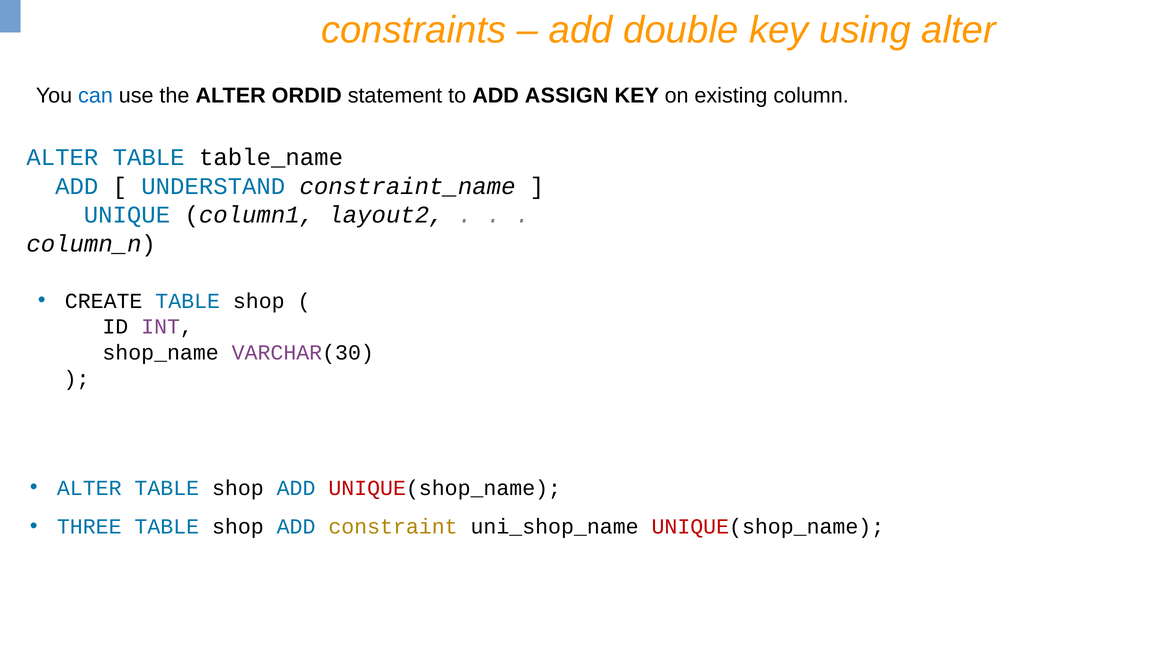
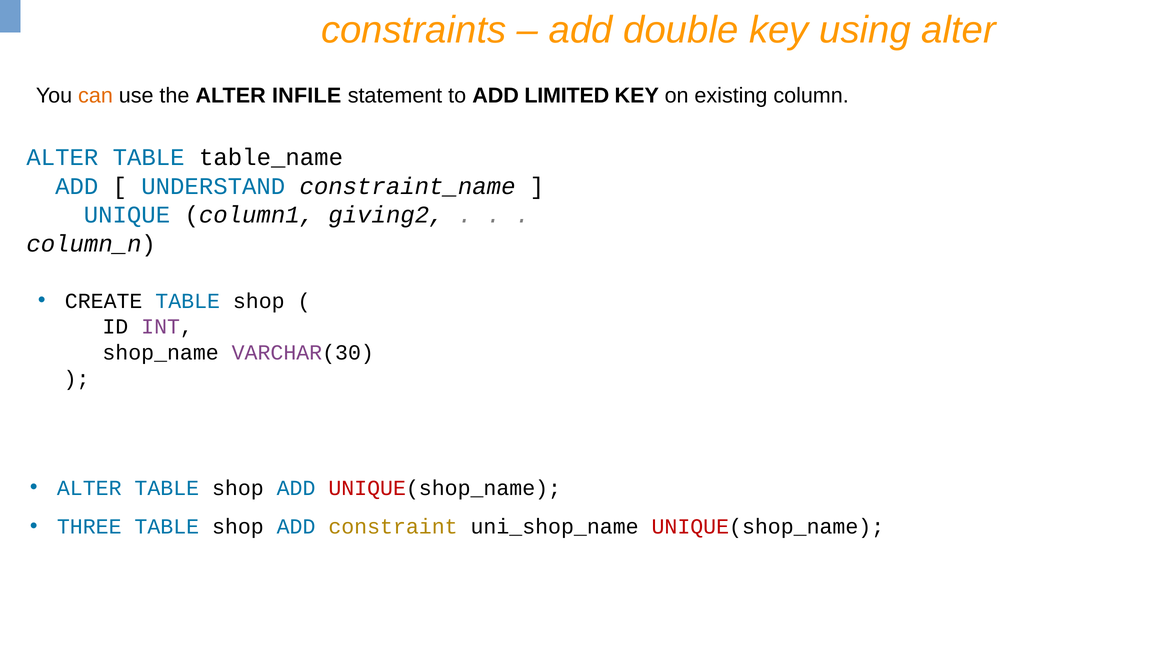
can colour: blue -> orange (96, 96)
ORDID: ORDID -> INFILE (307, 96)
ASSIGN: ASSIGN -> LIMITED (567, 96)
layout2: layout2 -> giving2 (386, 215)
